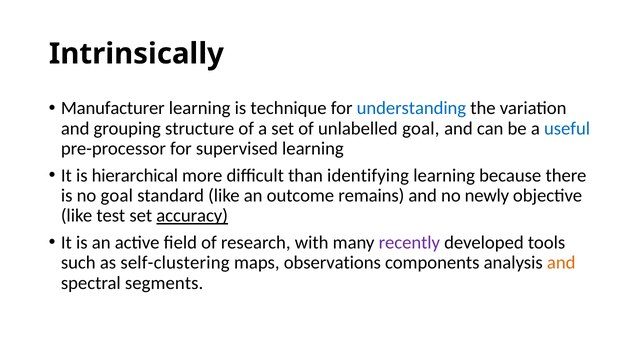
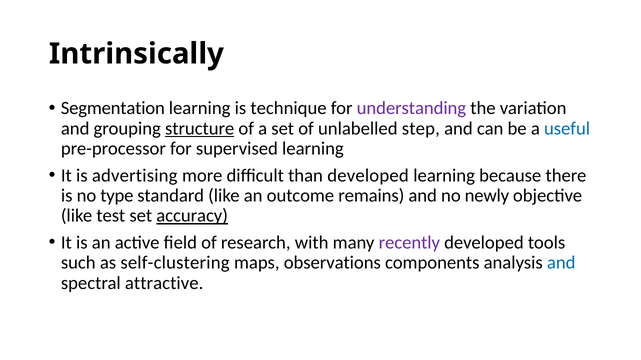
Manufacturer: Manufacturer -> Segmentation (113, 108)
understanding colour: blue -> purple (411, 108)
structure underline: none -> present (200, 129)
unlabelled goal: goal -> step (421, 129)
hierarchical: hierarchical -> advertising (135, 176)
than identifying: identifying -> developed (368, 176)
no goal: goal -> type (117, 196)
and colour: orange -> blue (561, 263)
segments: segments -> attractive (164, 283)
